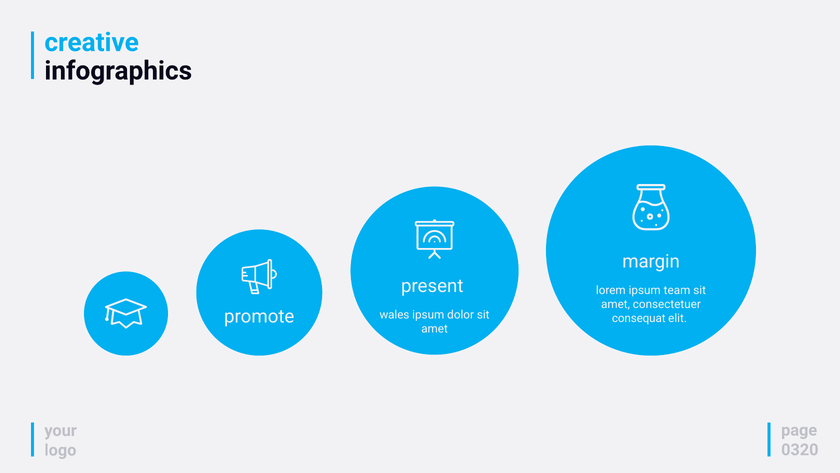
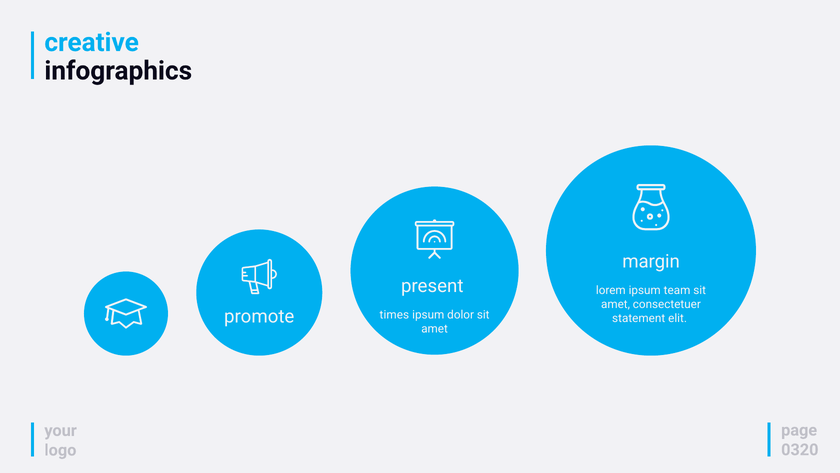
wales: wales -> times (394, 315)
consequat: consequat -> statement (639, 318)
